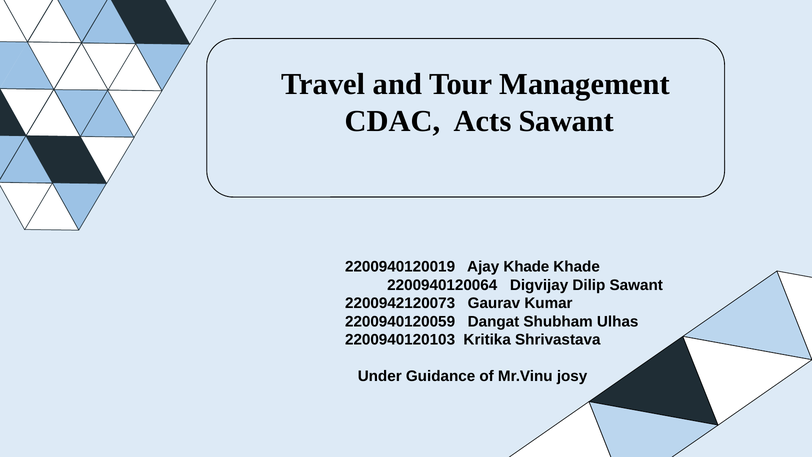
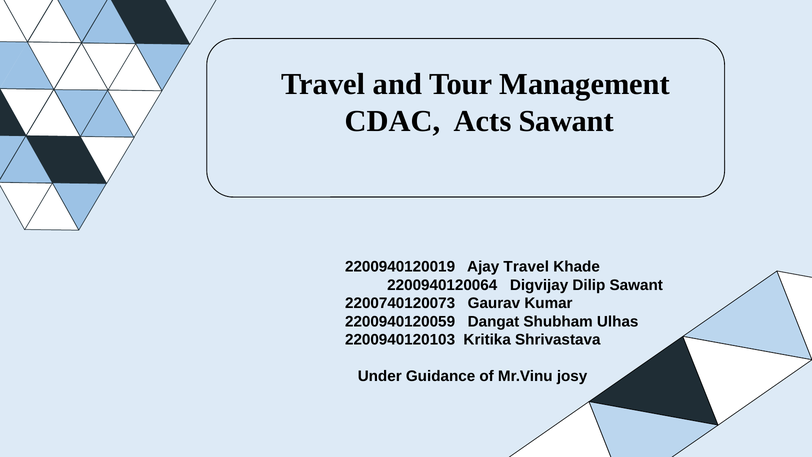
Ajay Khade: Khade -> Travel (526, 267)
2200942120073: 2200942120073 -> 2200740120073 (400, 303)
